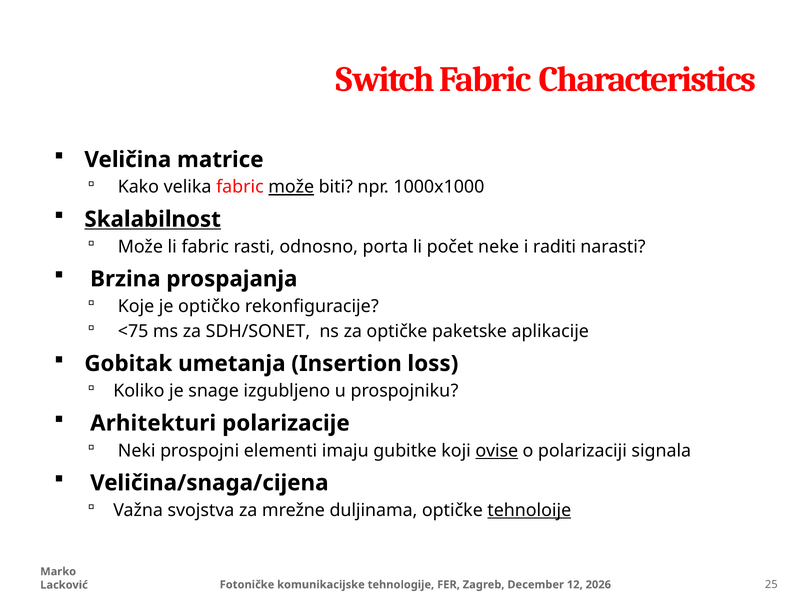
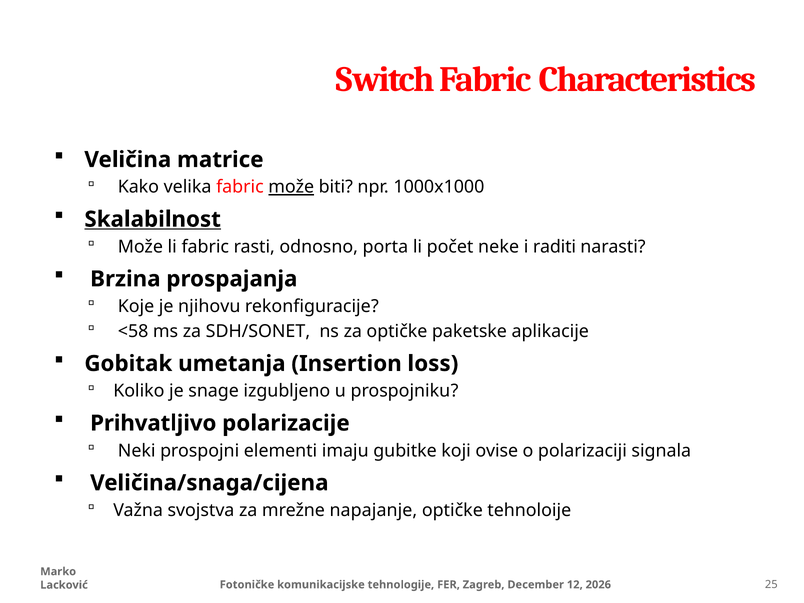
optičko: optičko -> njihovu (209, 306)
<75: <75 -> <58 (133, 331)
Arhitekturi: Arhitekturi -> Prihvatljivo (153, 423)
ovise underline: present -> none (497, 451)
duljinama: duljinama -> napajanje (373, 510)
tehnoloije underline: present -> none (529, 510)
